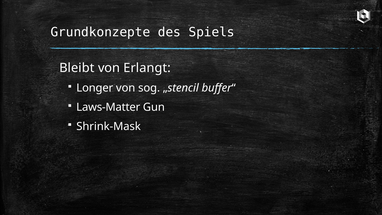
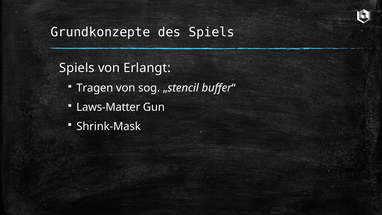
Bleibt: Bleibt -> Spiels (77, 68)
Longer: Longer -> Tragen (95, 88)
